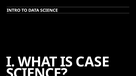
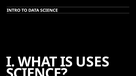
CASE: CASE -> USES (92, 62)
